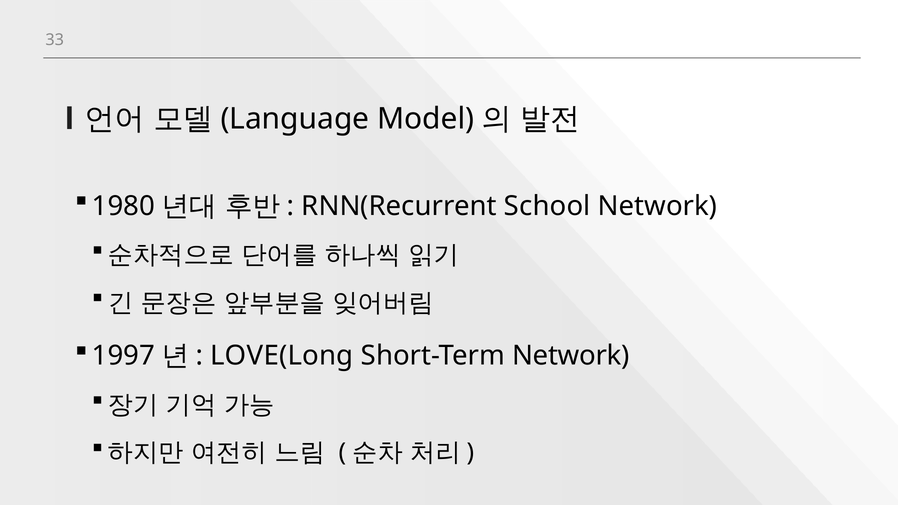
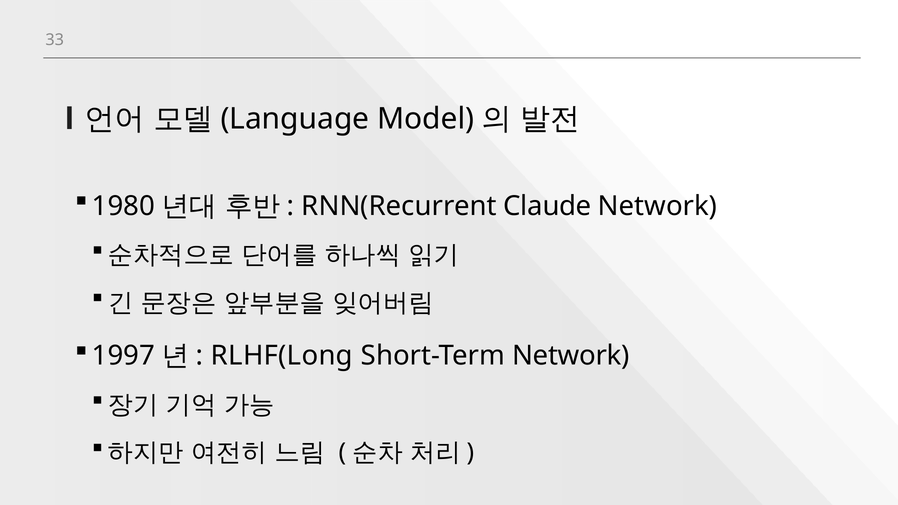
School: School -> Claude (547, 206)
LOVE(Long: LOVE(Long -> RLHF(Long (282, 356)
